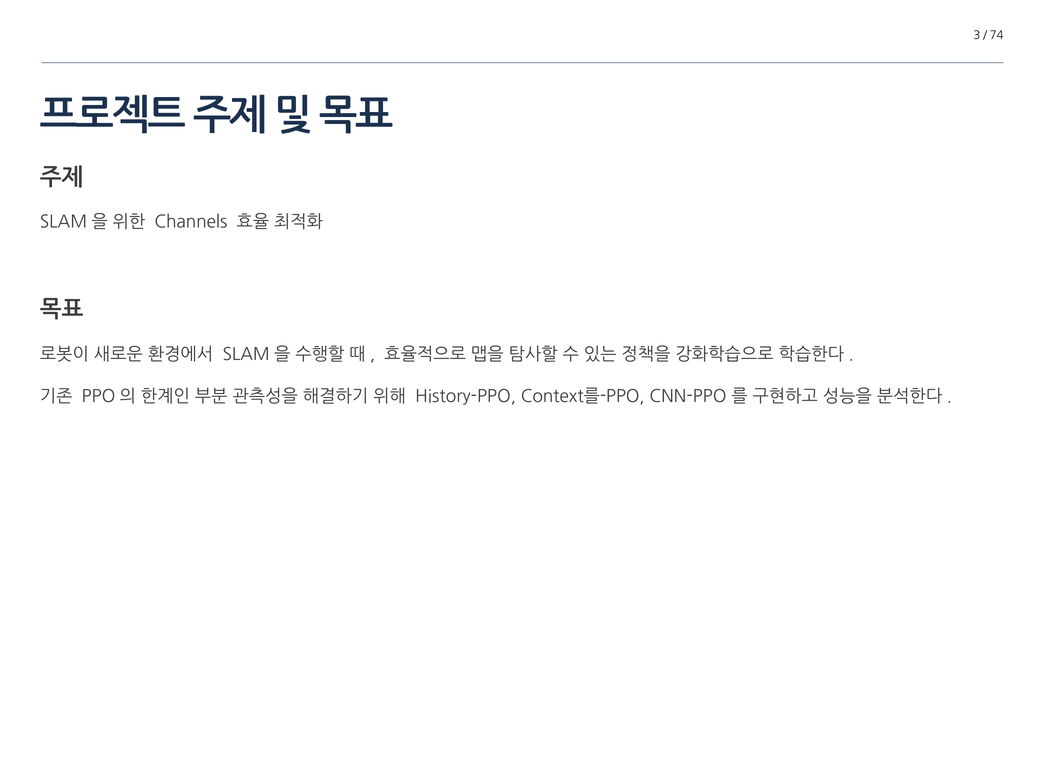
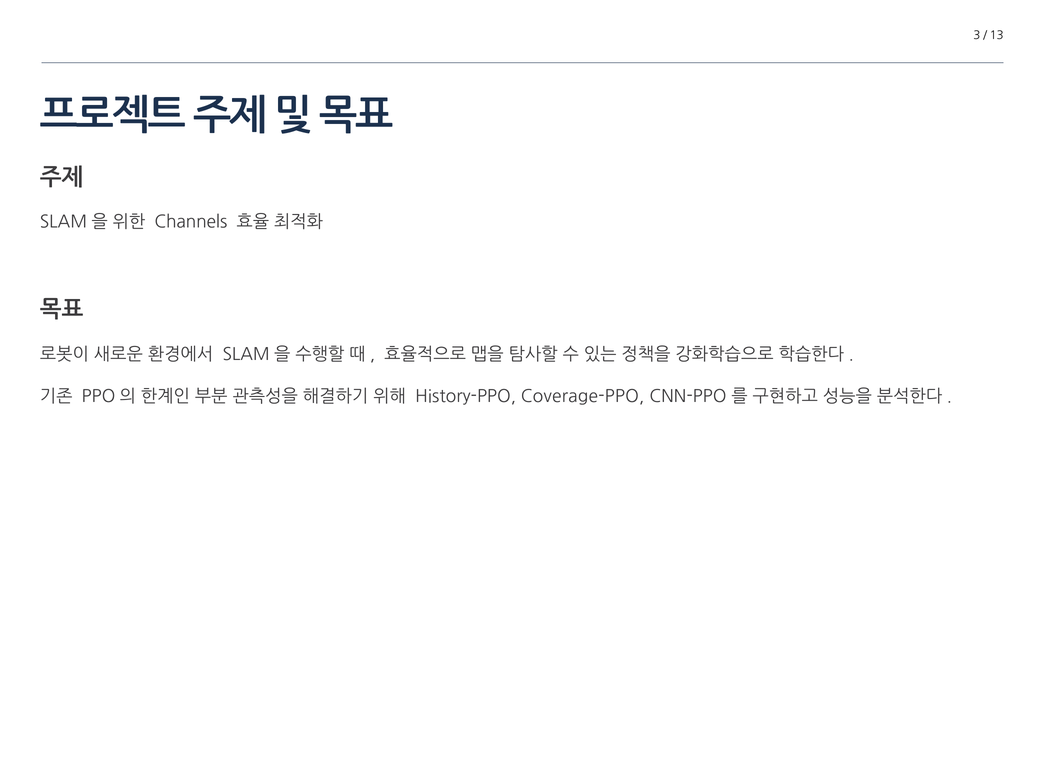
74: 74 -> 13 (997, 35)
Context를-PPO: Context를-PPO -> Coverage-PPO (583, 397)
